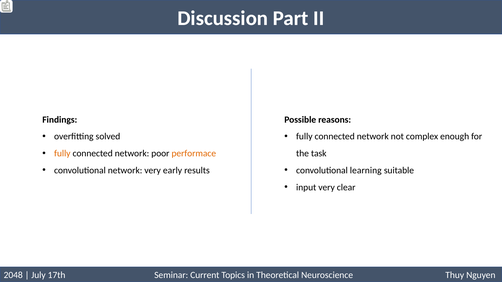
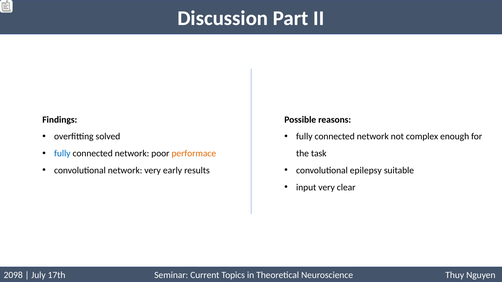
fully colour: orange -> blue (62, 154)
learning: learning -> epilepsy (366, 171)
2048: 2048 -> 2098 (13, 275)
